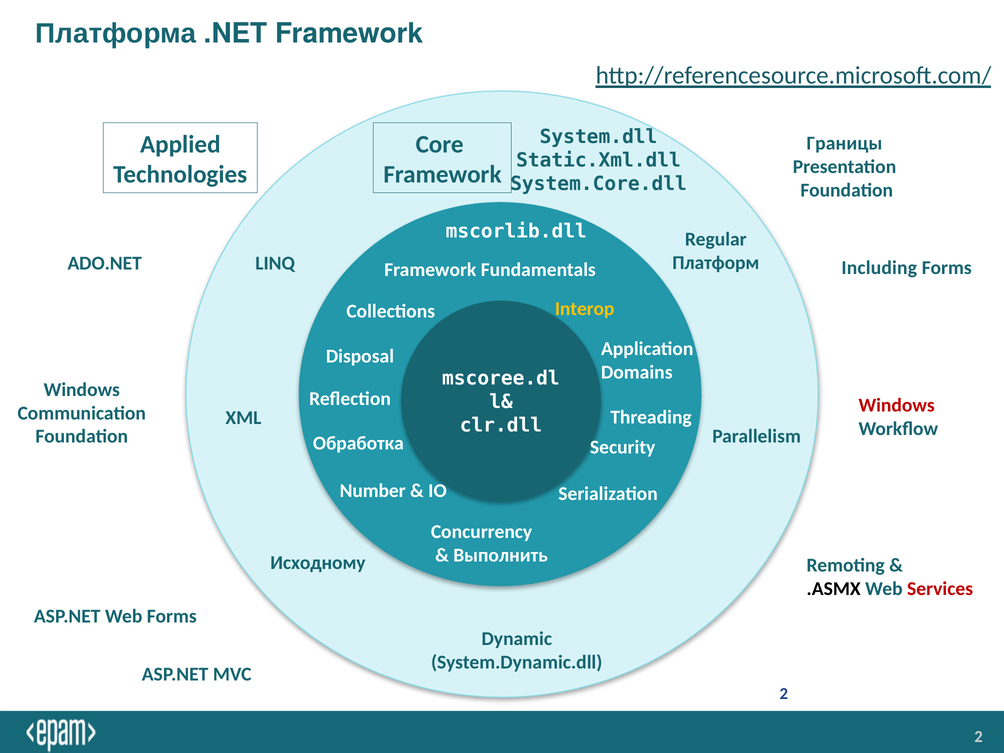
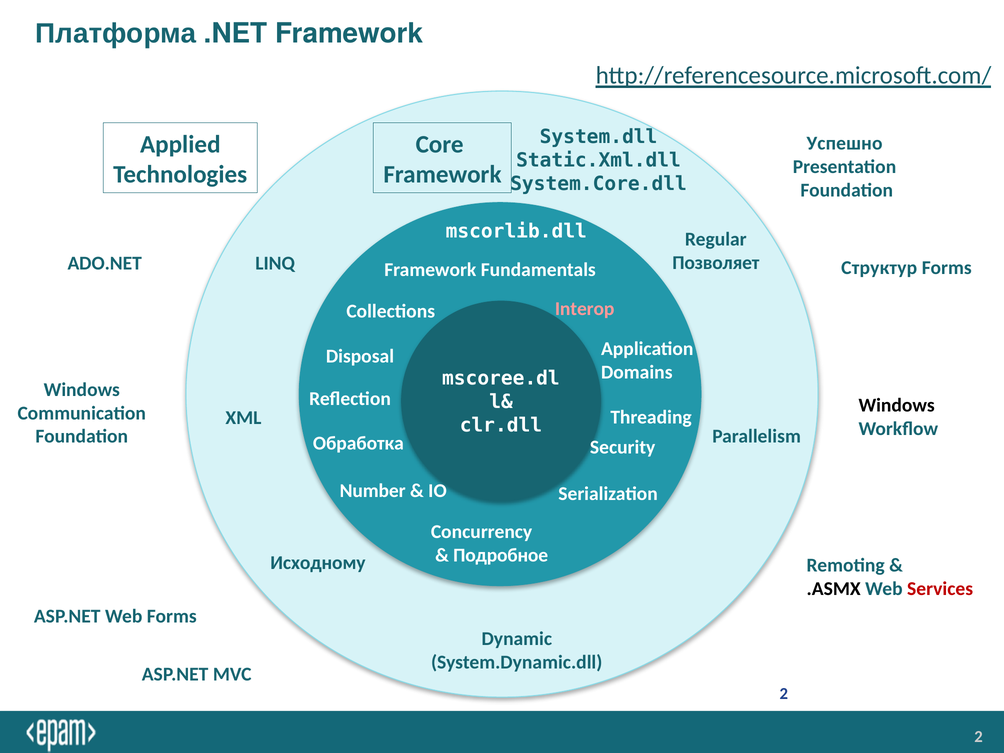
Границы: Границы -> Успешно (845, 143)
Платформ: Платформ -> Позволяет (716, 263)
Including: Including -> Структур (879, 268)
Interop colour: yellow -> pink (585, 309)
Windows colour: red -> black (897, 405)
Выполнить: Выполнить -> Подробное (501, 555)
